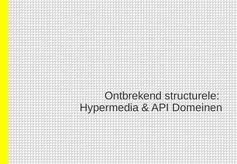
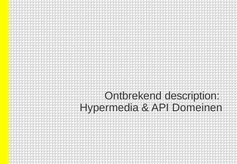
structurele: structurele -> description (192, 96)
